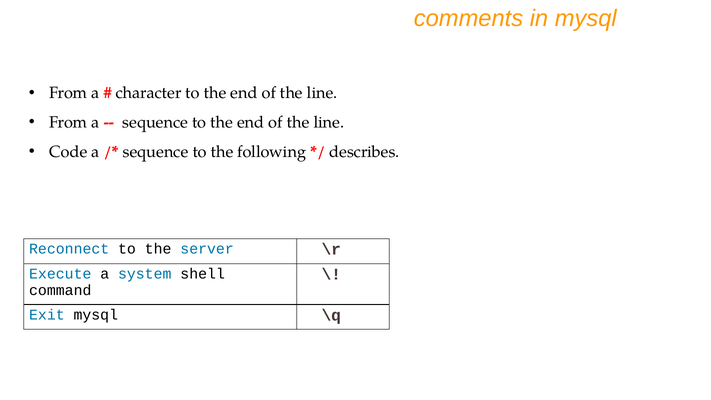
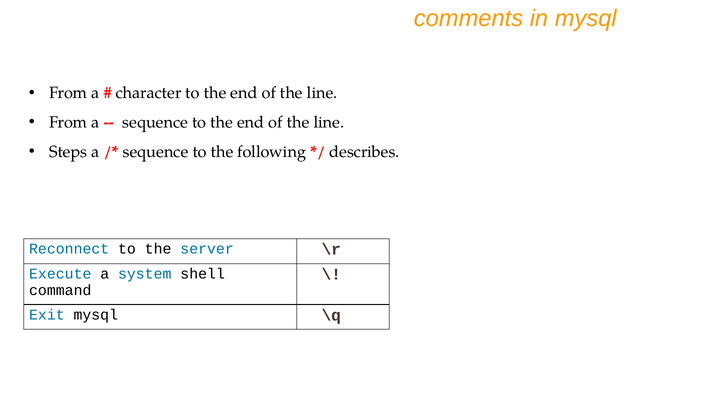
Code: Code -> Steps (68, 152)
